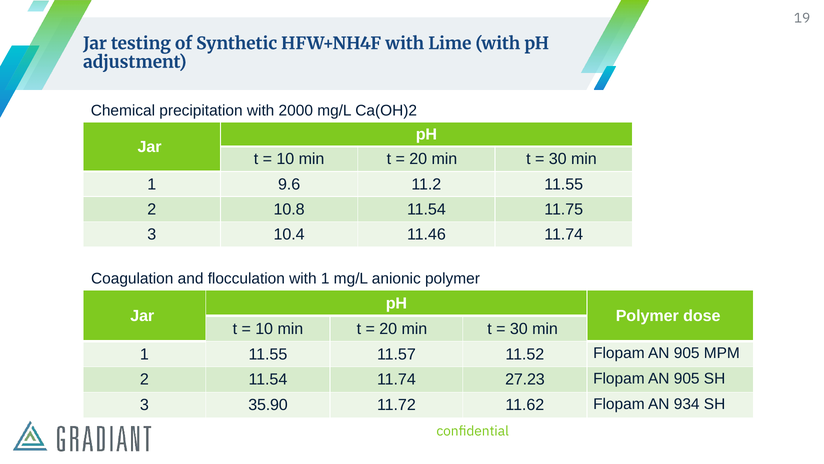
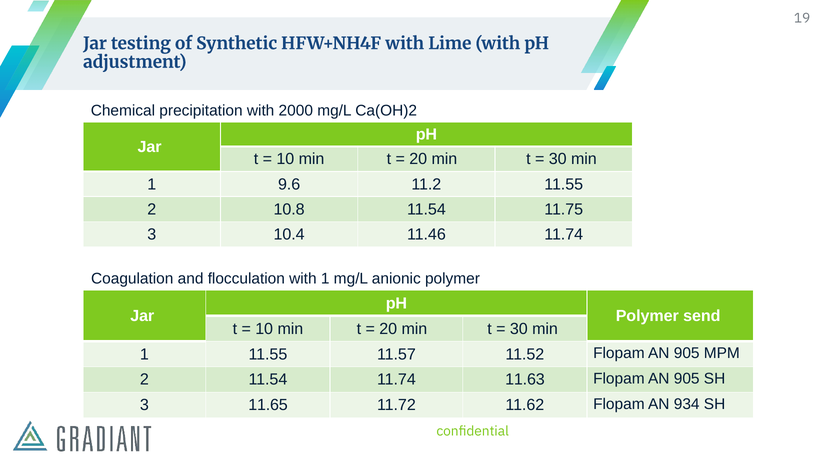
dose: dose -> send (702, 316)
27.23: 27.23 -> 11.63 (525, 379)
35.90: 35.90 -> 11.65 (268, 405)
